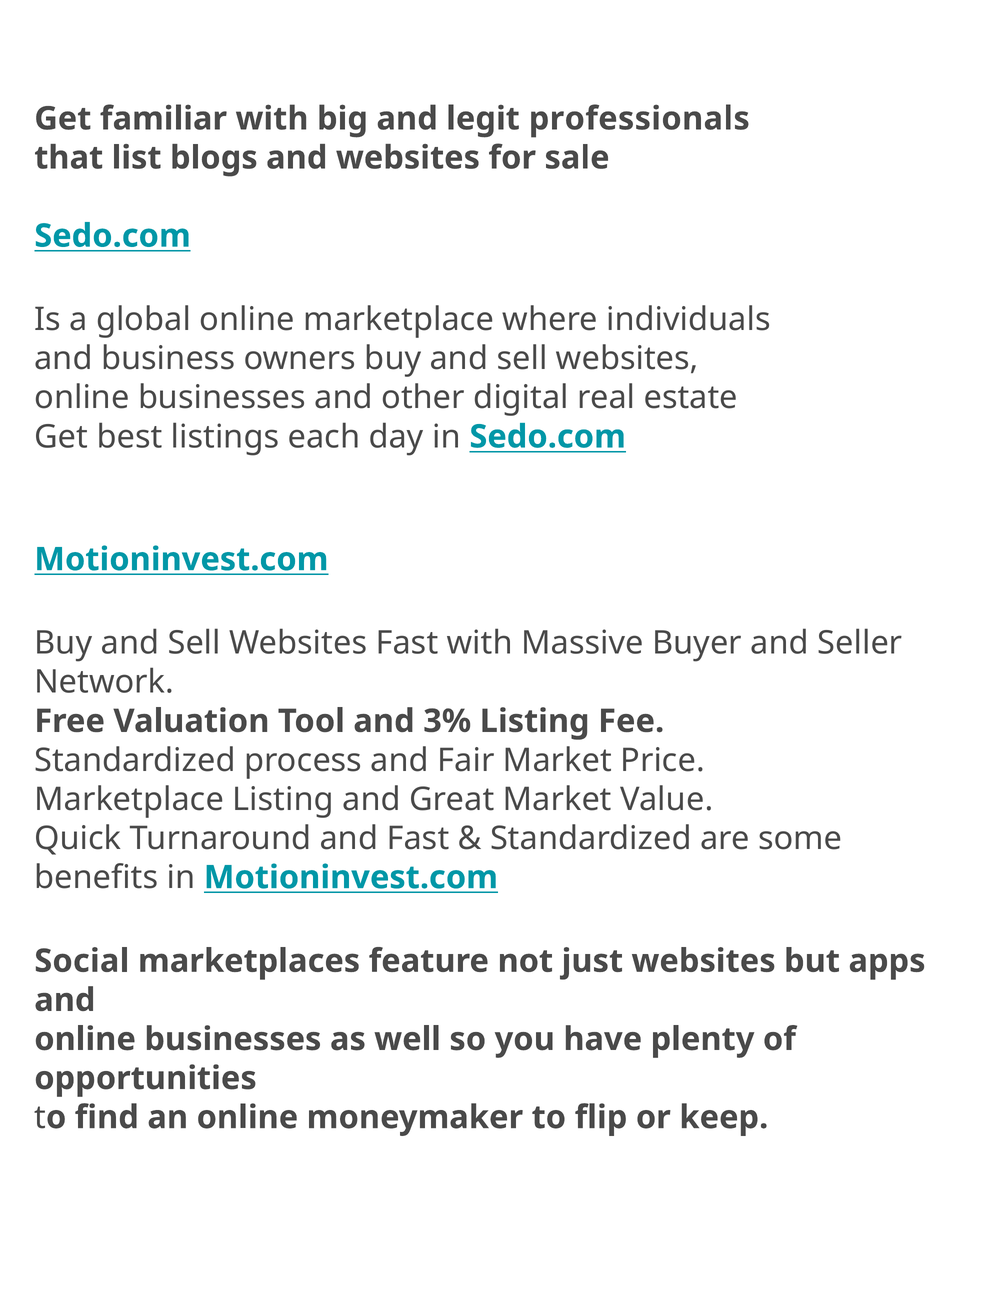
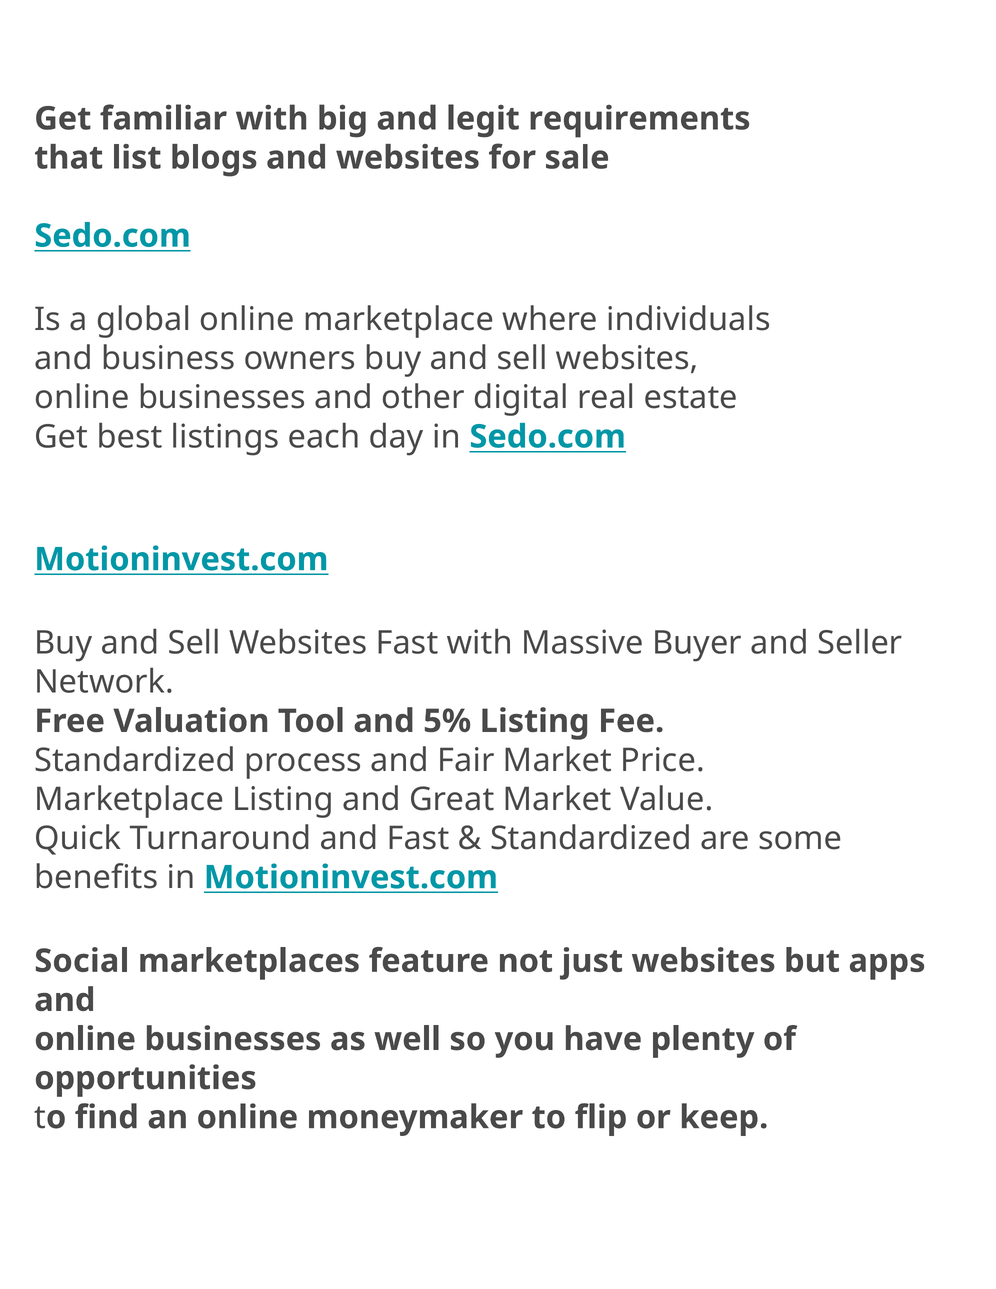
professionals: professionals -> requirements (639, 119)
3%: 3% -> 5% (447, 721)
